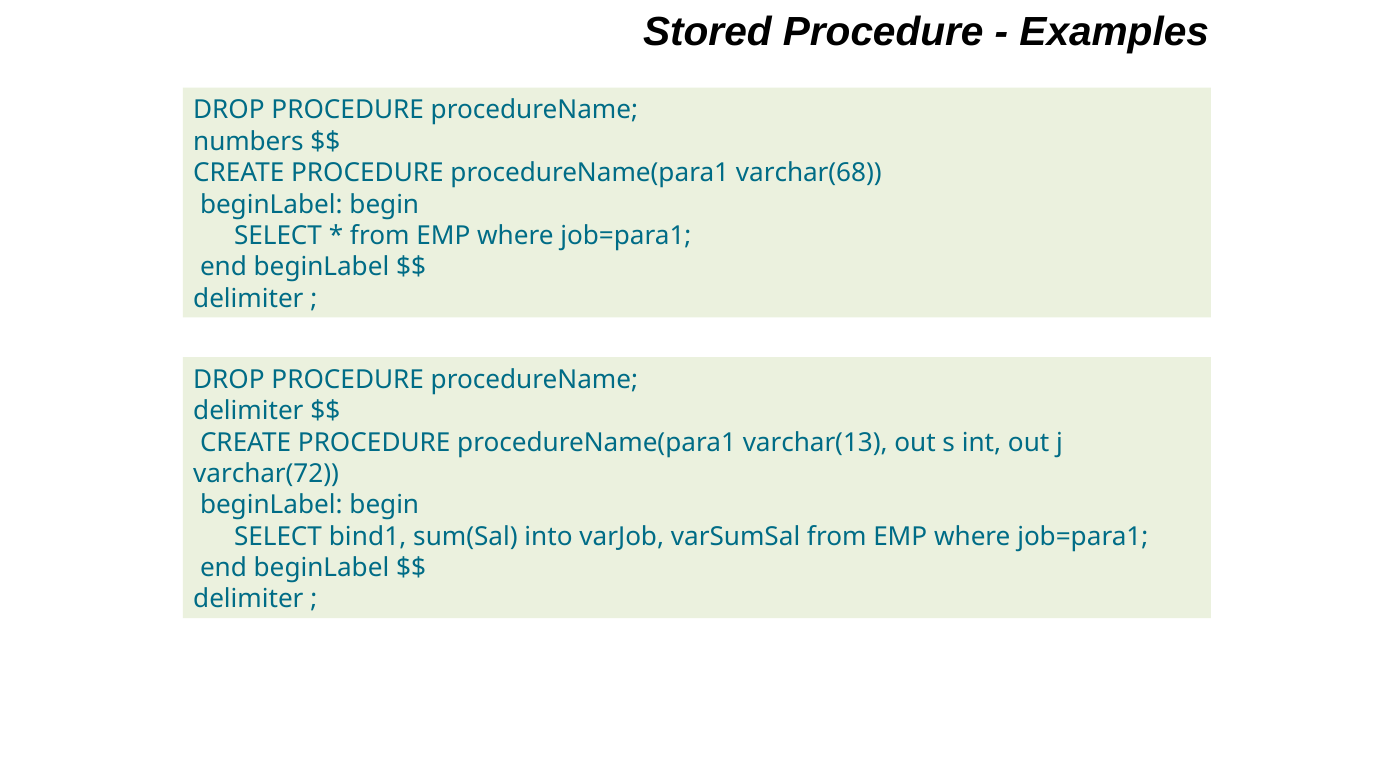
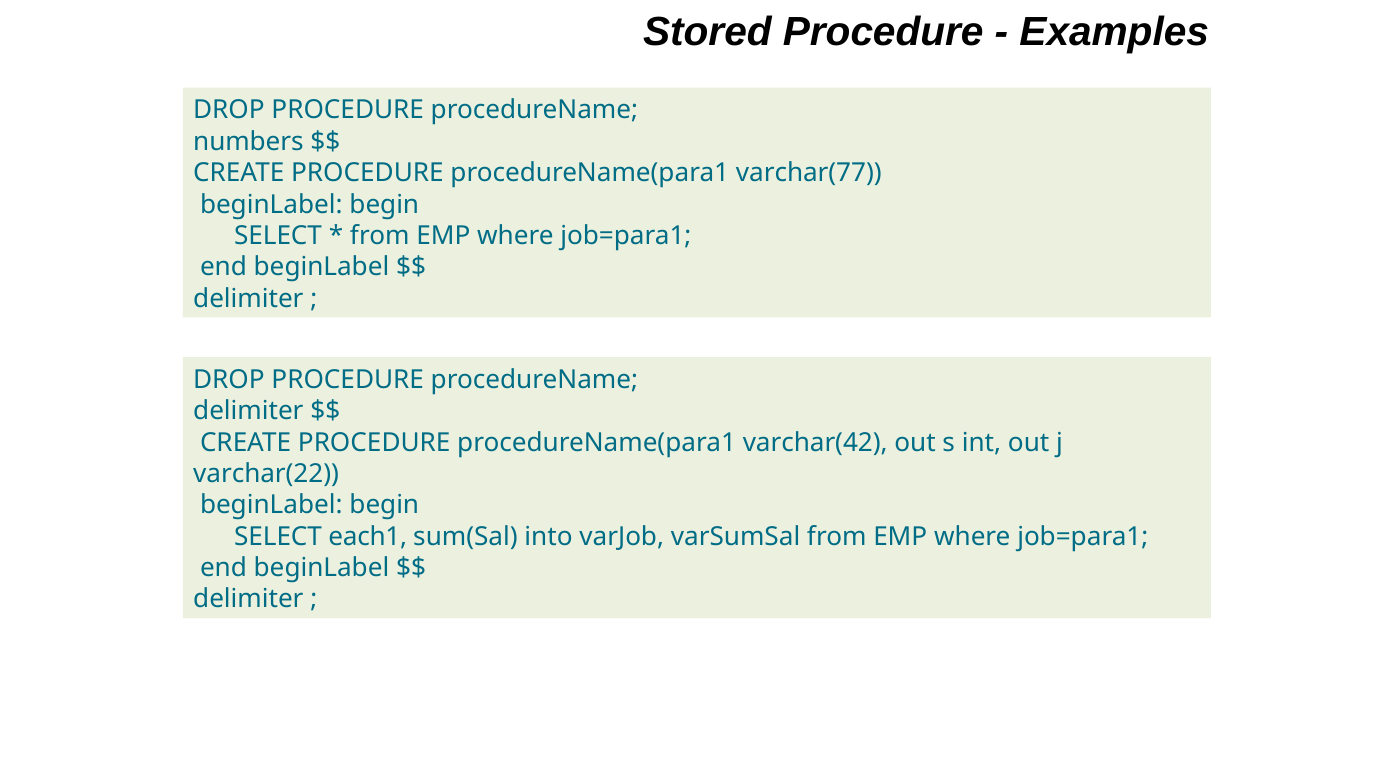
varchar(68: varchar(68 -> varchar(77 (809, 173)
varchar(13: varchar(13 -> varchar(42 (815, 443)
varchar(72: varchar(72 -> varchar(22 (266, 474)
bind1: bind1 -> each1 (368, 537)
